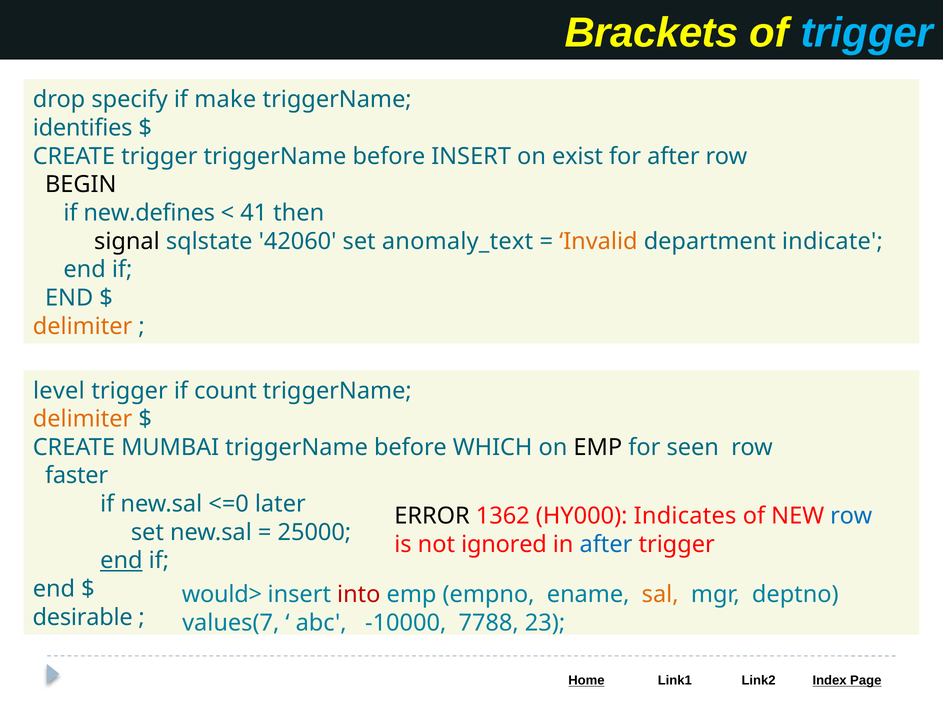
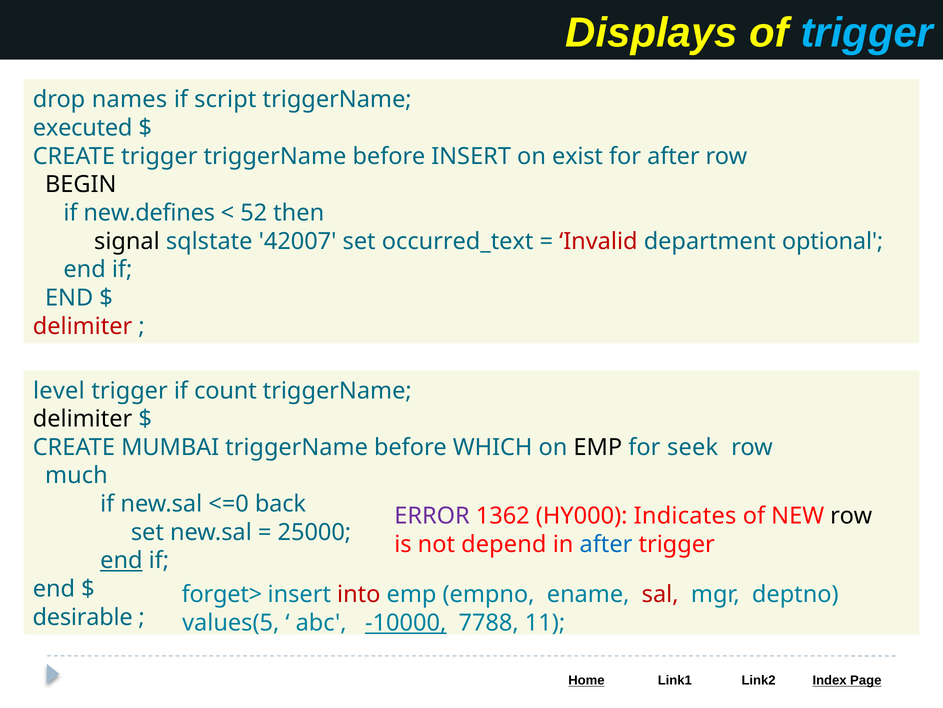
Brackets: Brackets -> Displays (651, 33)
specify: specify -> names (129, 100)
make: make -> script (225, 100)
identifies: identifies -> executed (83, 128)
41: 41 -> 52 (254, 213)
42060: 42060 -> 42007 (298, 241)
anomaly_text: anomaly_text -> occurred_text (458, 241)
Invalid colour: orange -> red (598, 241)
indicate: indicate -> optional (833, 241)
delimiter colour: orange -> red (83, 326)
delimiter colour: orange -> black (83, 419)
seen: seen -> seek (693, 447)
faster: faster -> much (76, 475)
later: later -> back (280, 503)
ERROR colour: black -> purple (432, 515)
row colour: blue -> black (851, 515)
ignored: ignored -> depend (504, 544)
would>: would> -> forget> (222, 594)
sal colour: orange -> red (660, 594)
values(7: values(7 -> values(5 (231, 622)
-10000 underline: none -> present (406, 622)
23: 23 -> 11 (545, 622)
